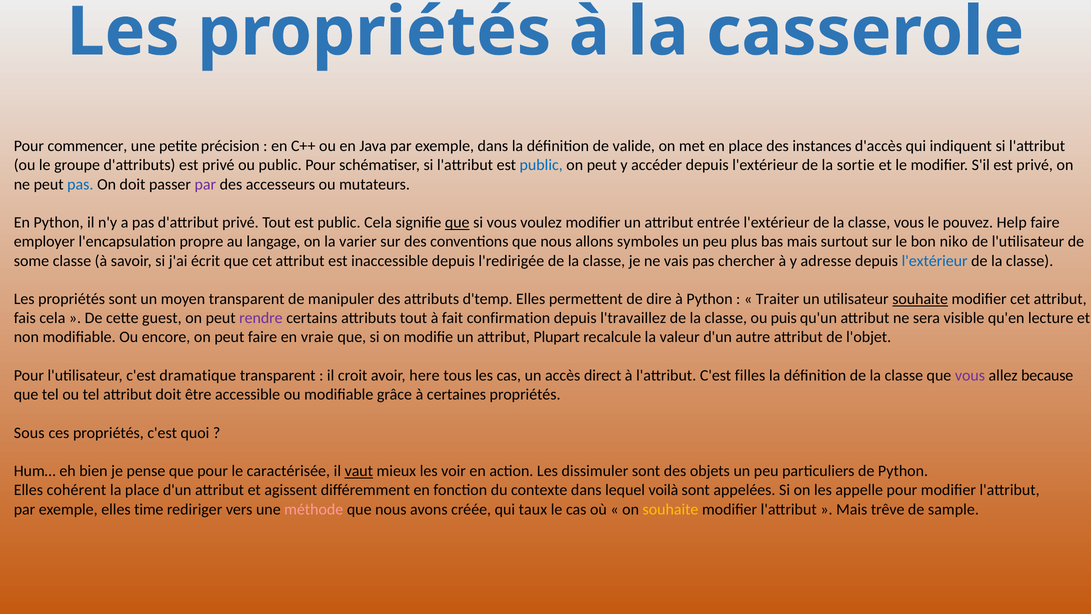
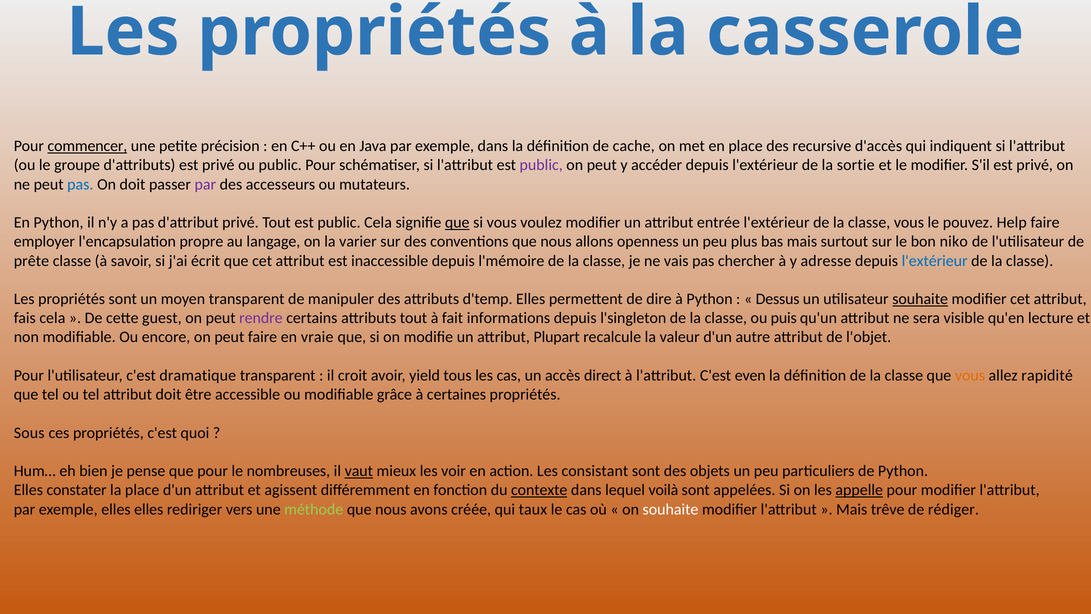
commencer underline: none -> present (87, 146)
valide: valide -> cache (634, 146)
instances: instances -> recursive (822, 146)
public colour: blue -> purple (541, 165)
symboles: symboles -> openness (648, 242)
some: some -> prête (31, 261)
l'redirigée: l'redirigée -> l'mémoire (511, 261)
Traiter: Traiter -> Dessus (778, 299)
confirmation: confirmation -> informations (508, 318)
l'travaillez: l'travaillez -> l'singleton (633, 318)
here: here -> yield (425, 375)
filles: filles -> even (750, 375)
vous colour: purple -> orange (970, 375)
because: because -> rapidité (1047, 375)
caractérisée: caractérisée -> nombreuses (288, 471)
dissimuler: dissimuler -> consistant (595, 471)
cohérent: cohérent -> constater (77, 490)
contexte underline: none -> present (539, 490)
appelle underline: none -> present (859, 490)
elles time: time -> elles (149, 509)
méthode colour: pink -> light green (314, 509)
souhaite colour: yellow -> white (670, 509)
sample: sample -> rédiger (953, 509)
